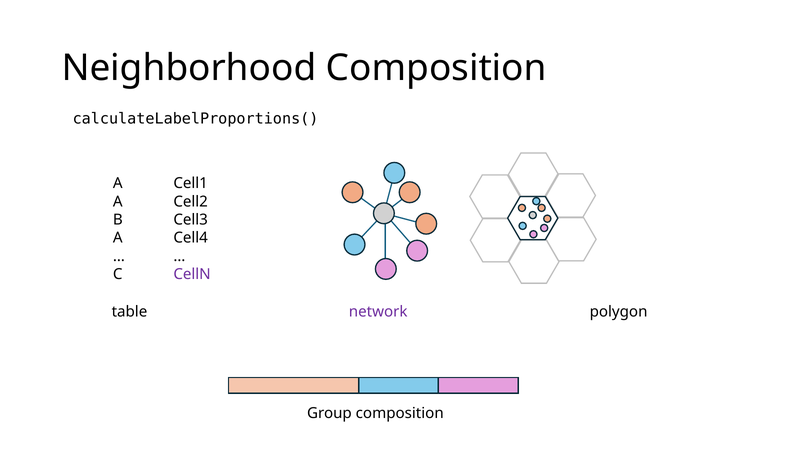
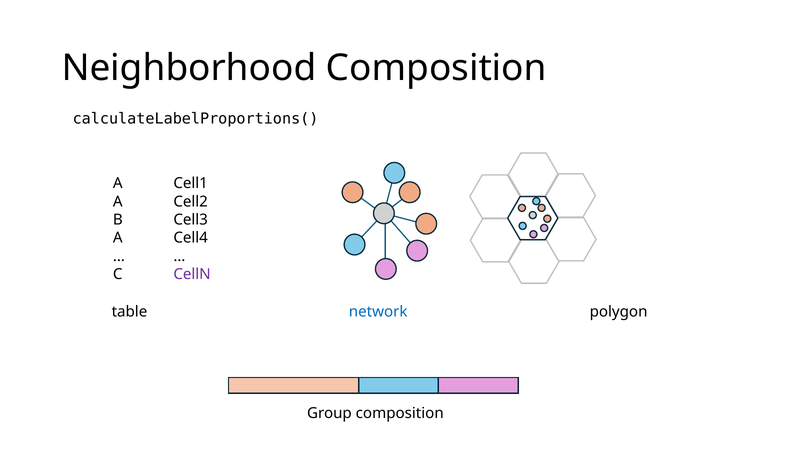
network colour: purple -> blue (378, 312)
